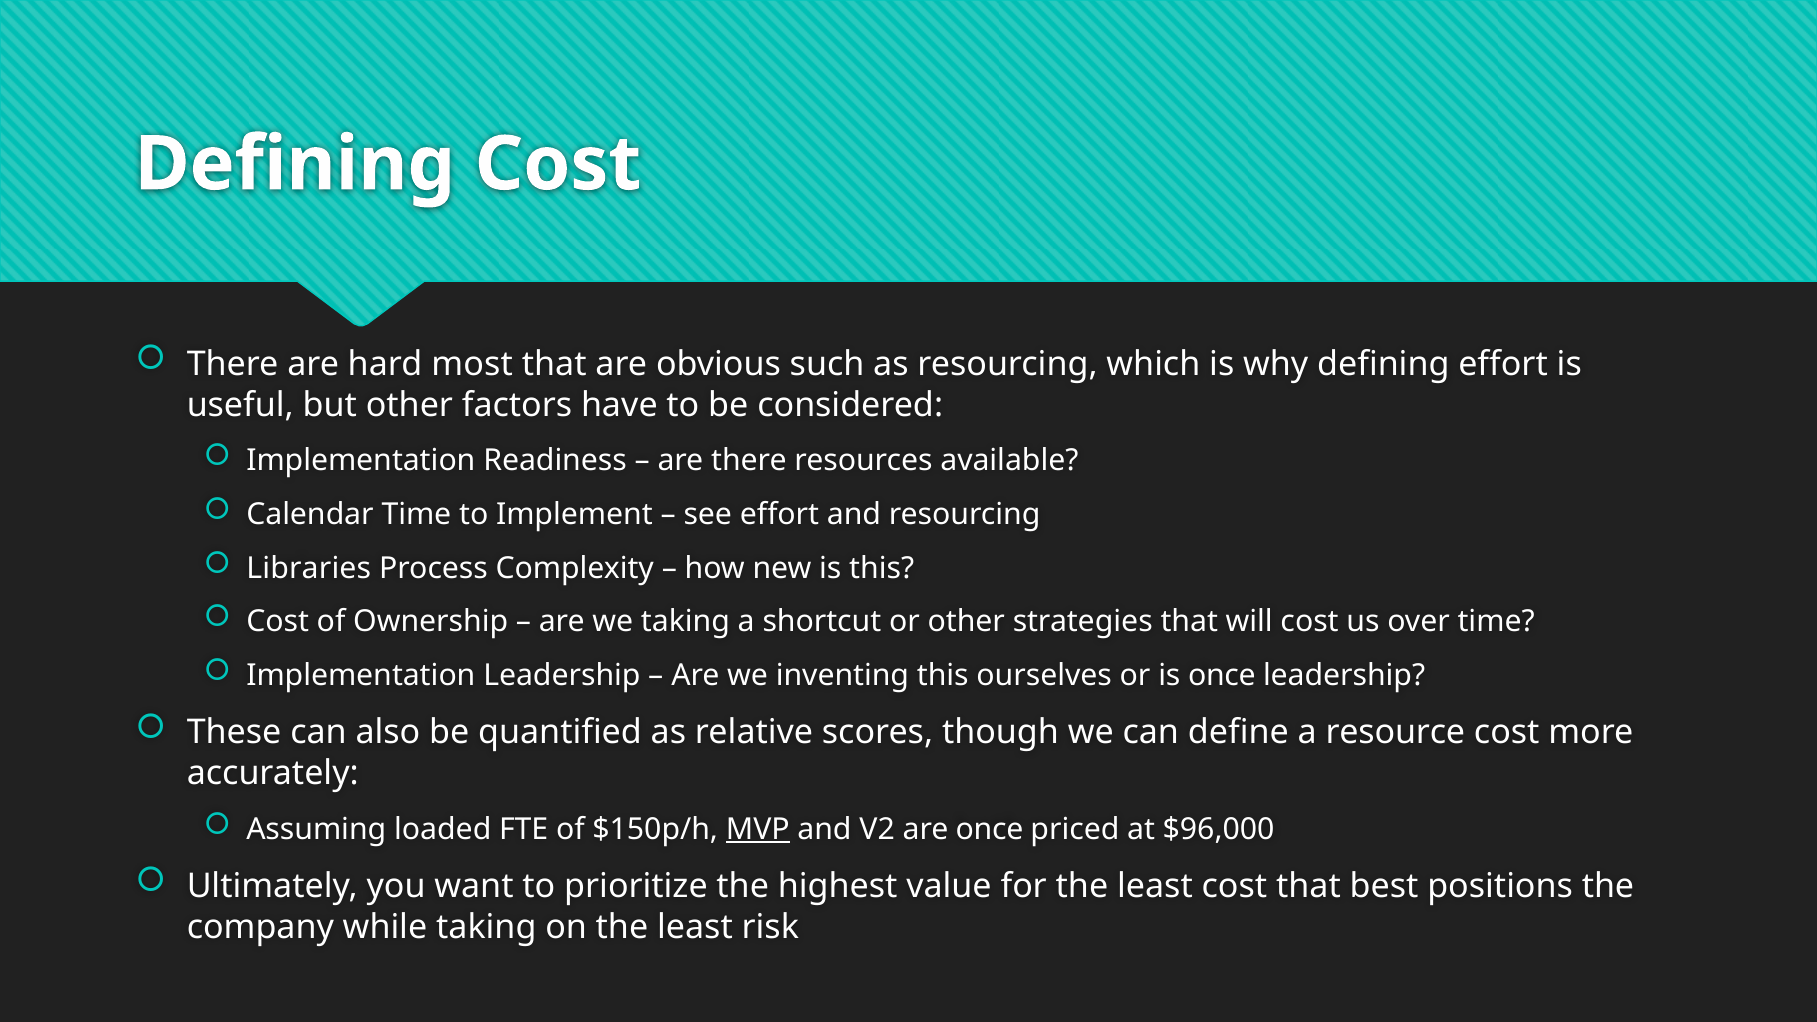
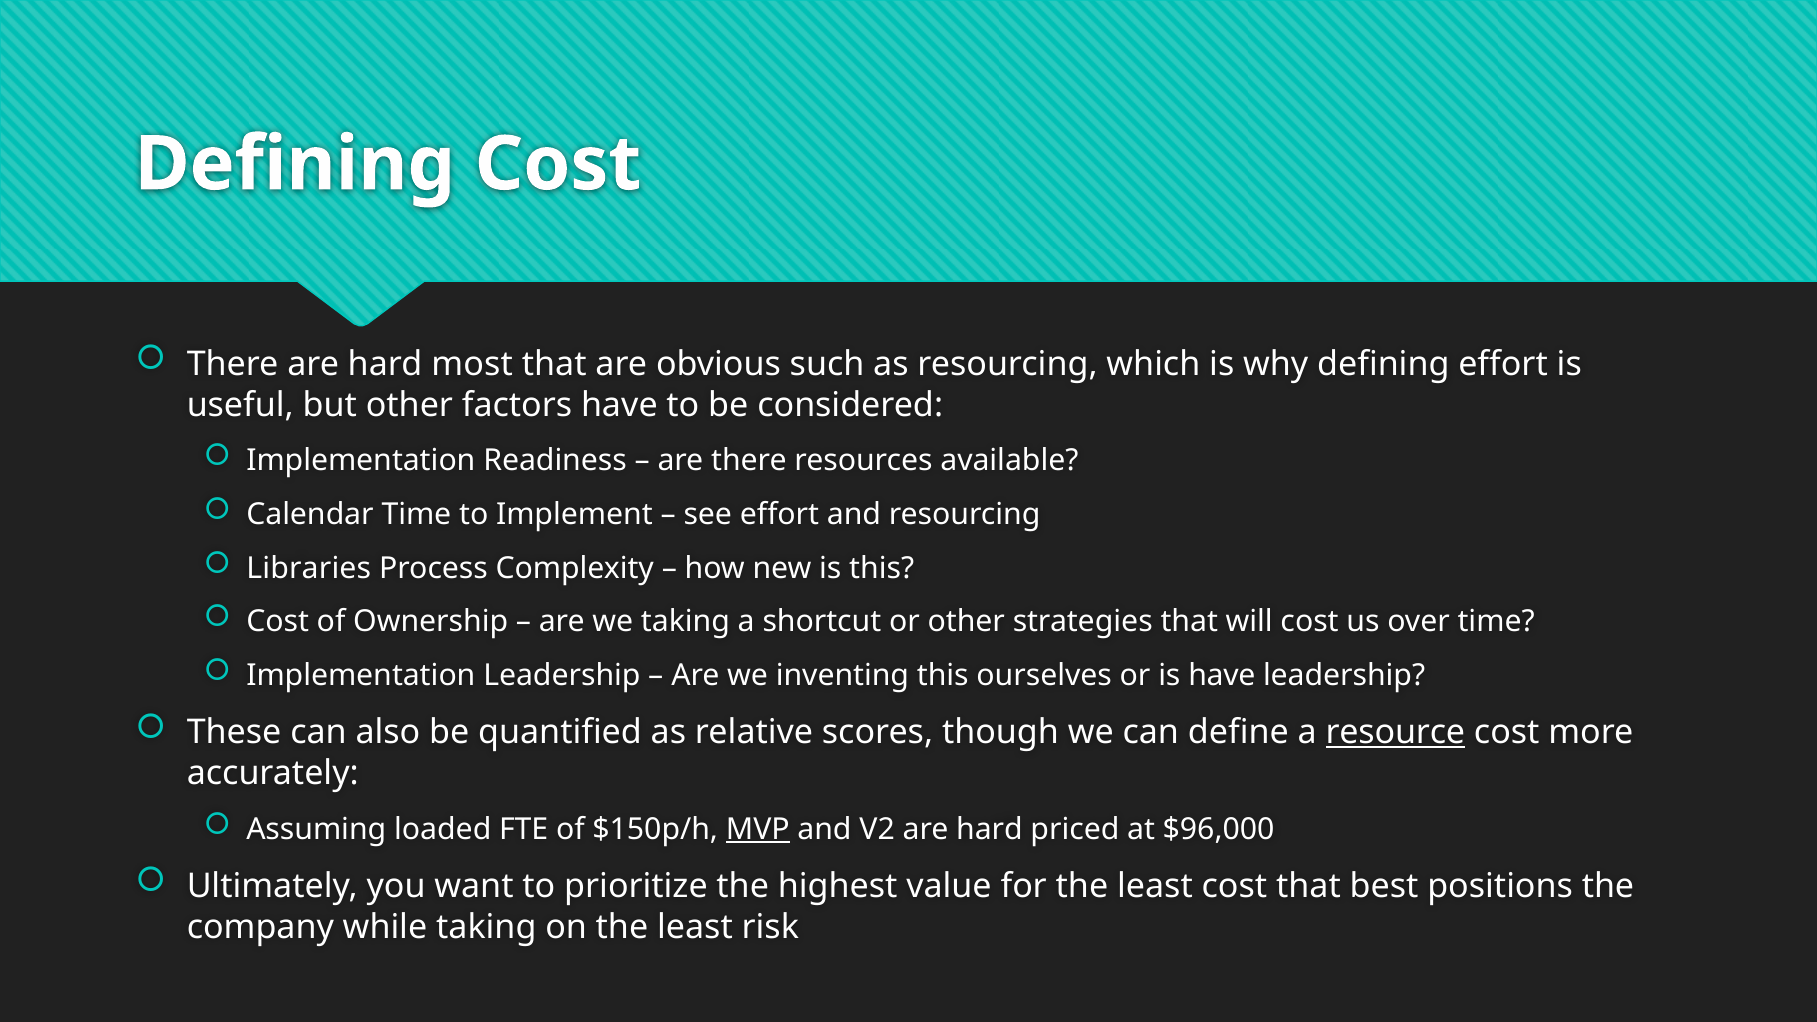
is once: once -> have (1222, 676)
resource underline: none -> present (1395, 733)
V2 are once: once -> hard (989, 829)
